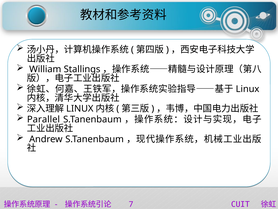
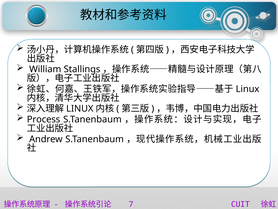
Parallel: Parallel -> Process (44, 119)
